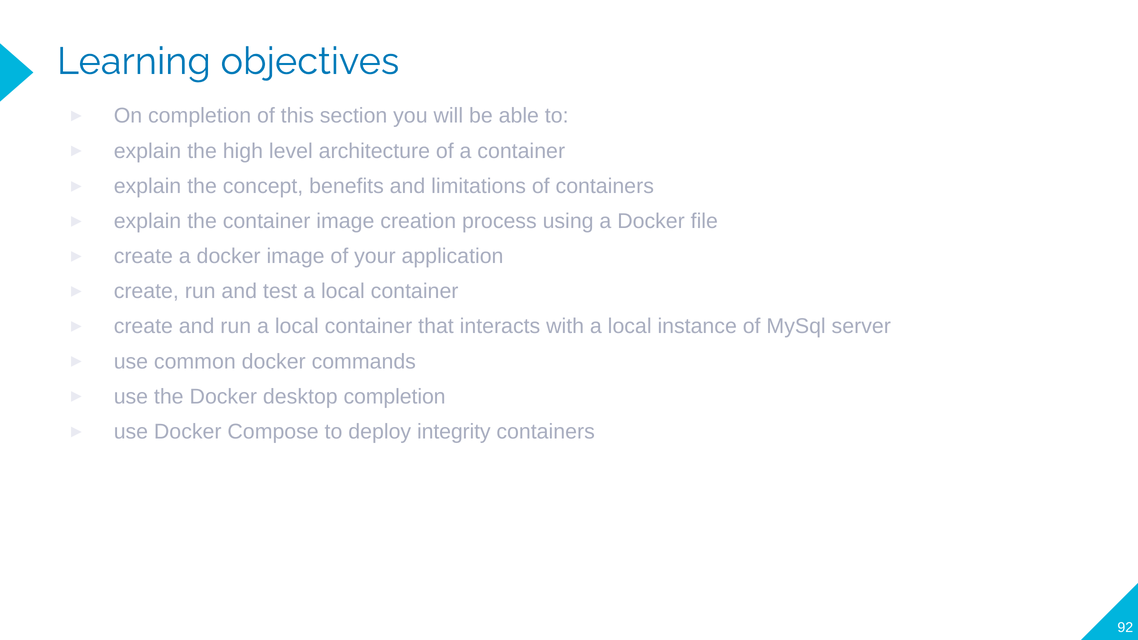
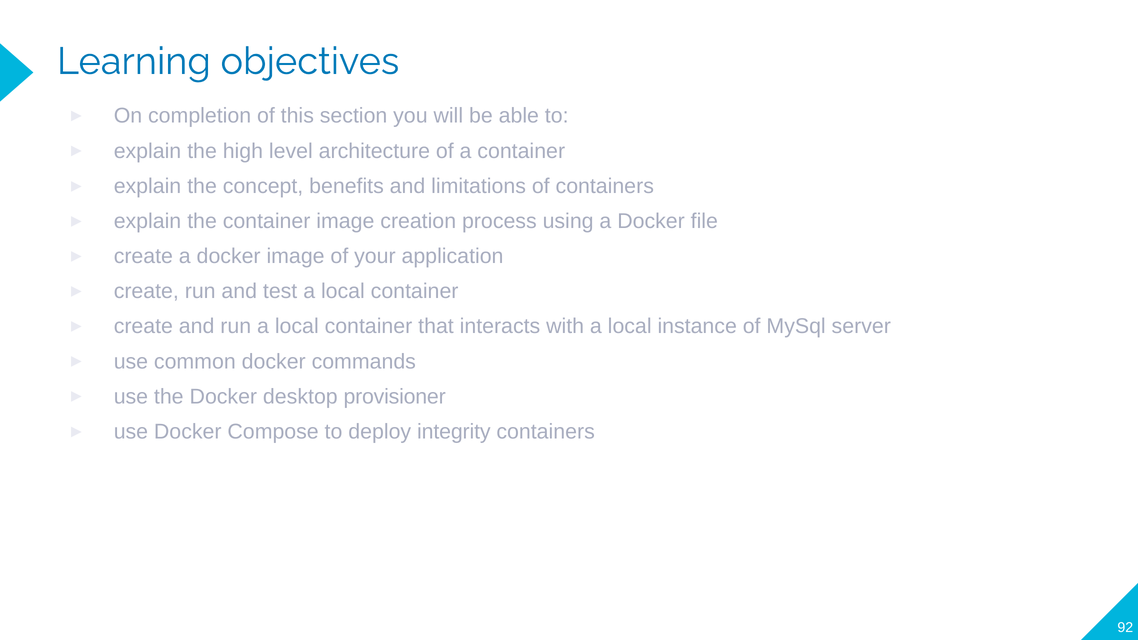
desktop completion: completion -> provisioner (395, 397)
